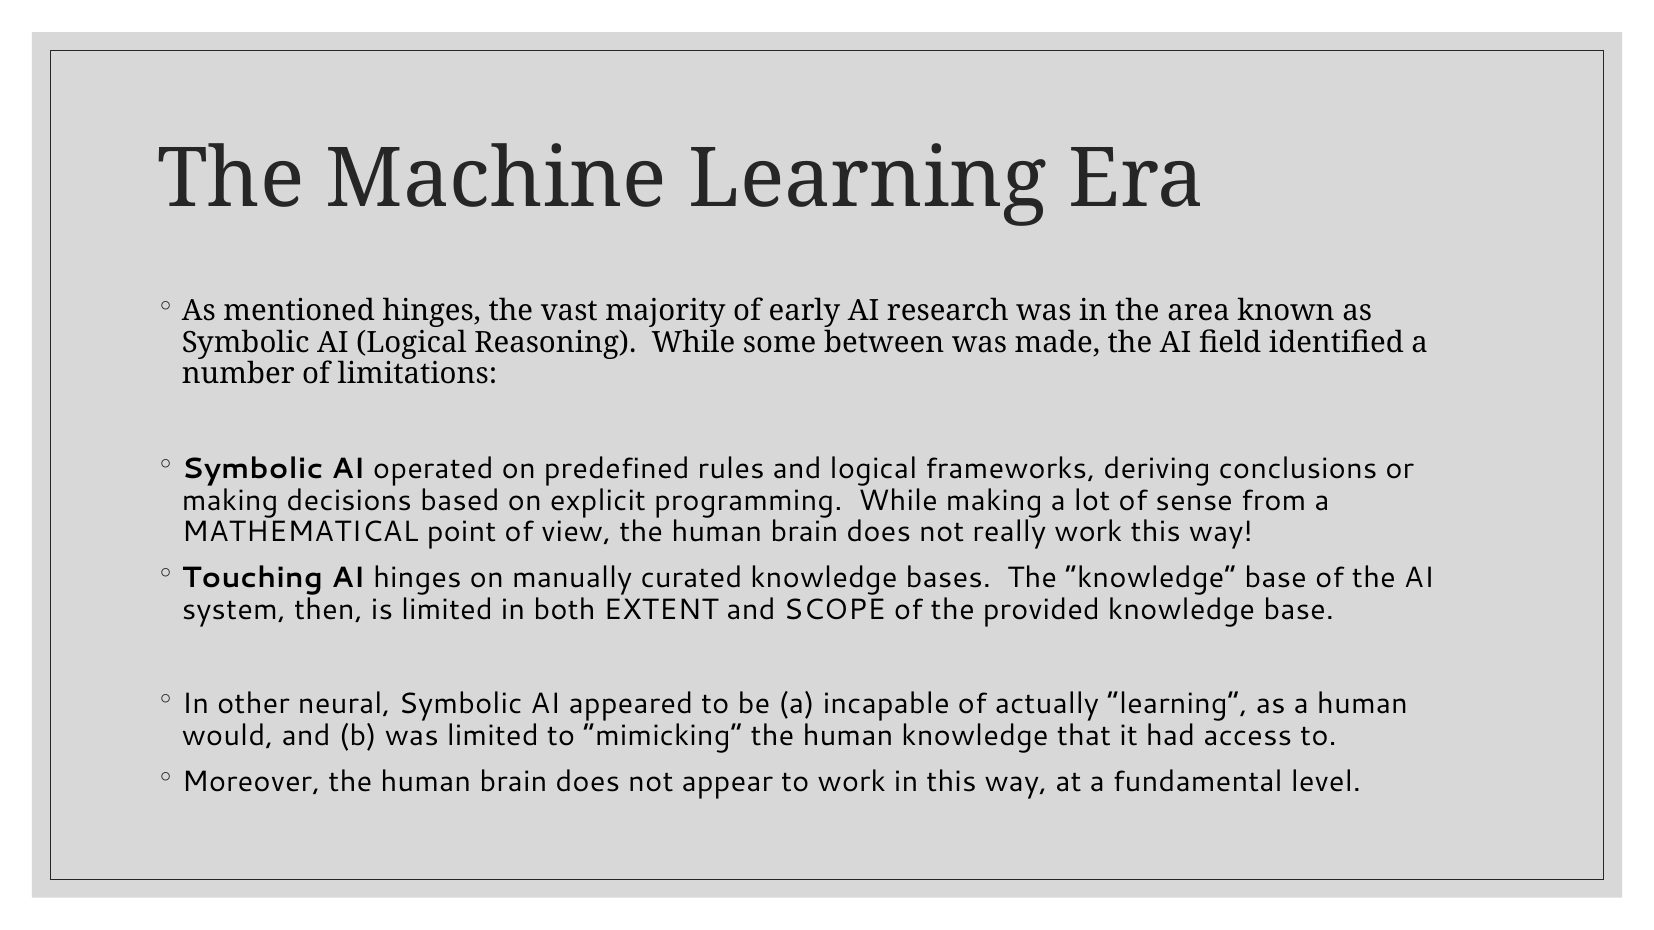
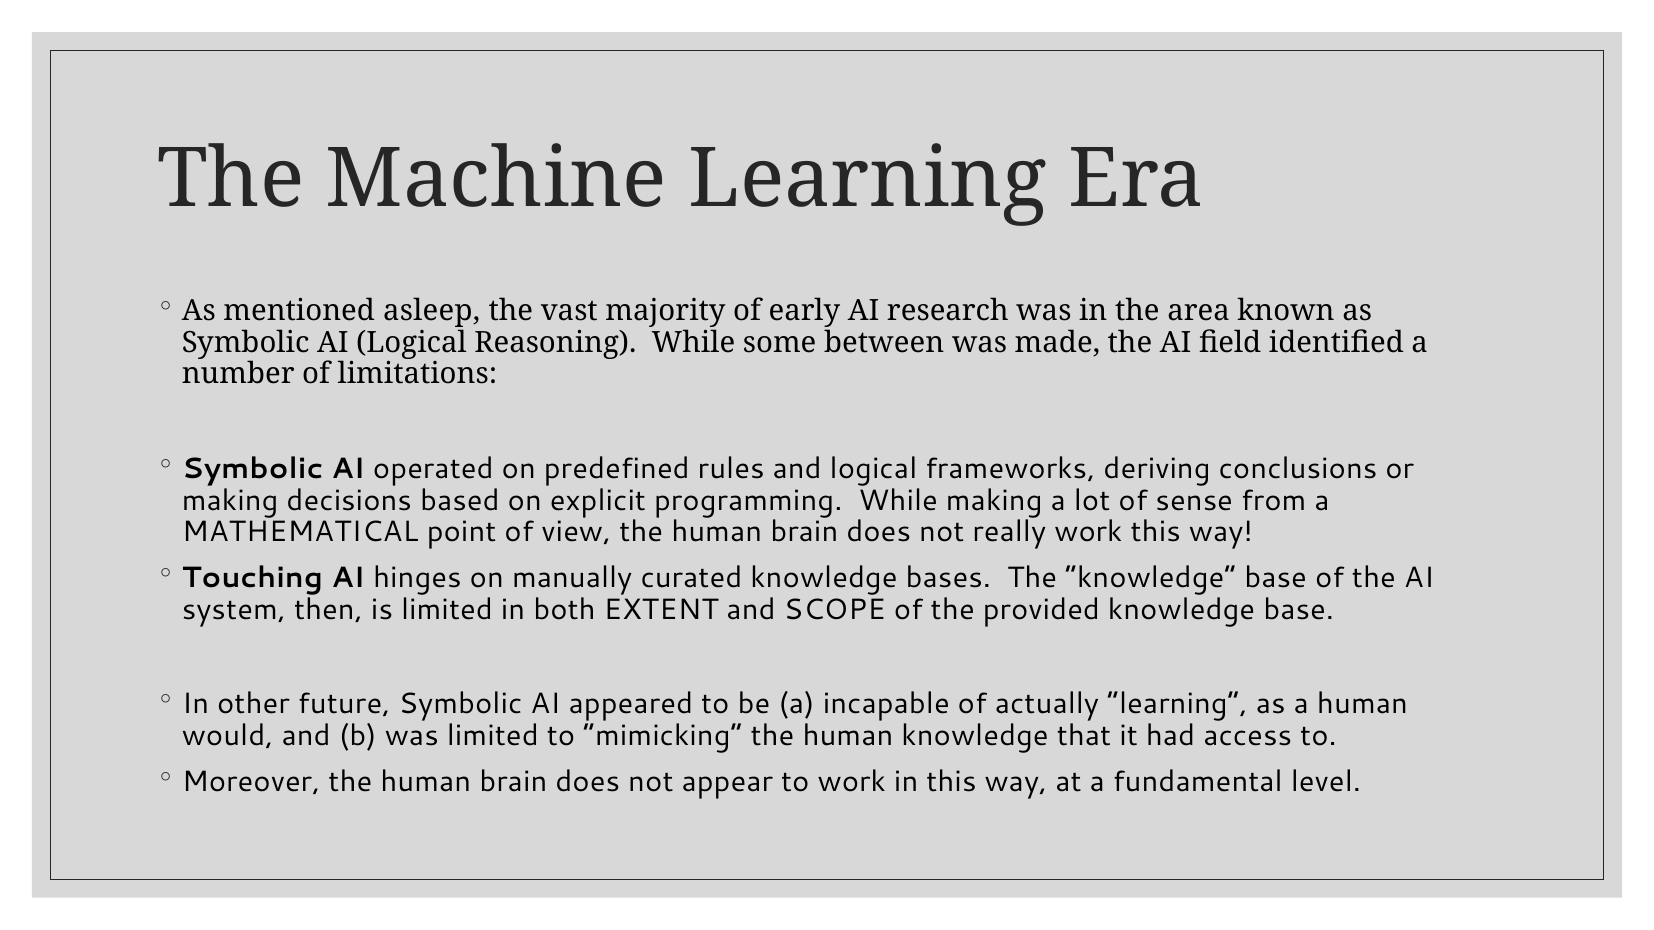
mentioned hinges: hinges -> asleep (432, 311)
neural: neural -> future (344, 704)
